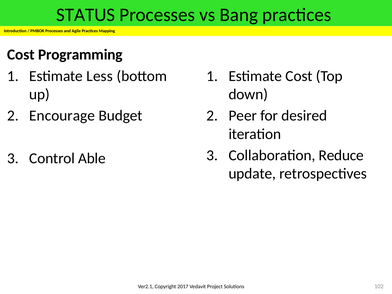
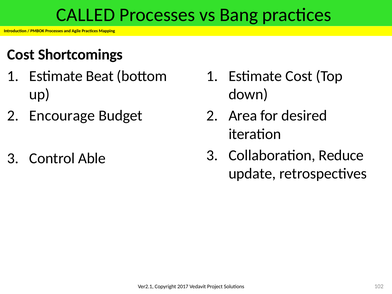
STATUS: STATUS -> CALLED (86, 15)
Programming: Programming -> Shortcomings (80, 55)
Less: Less -> Beat (100, 76)
Peer: Peer -> Area (243, 116)
